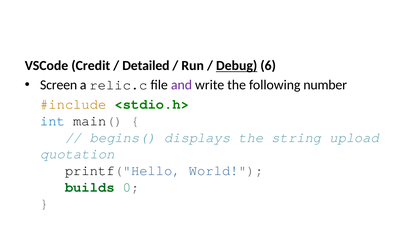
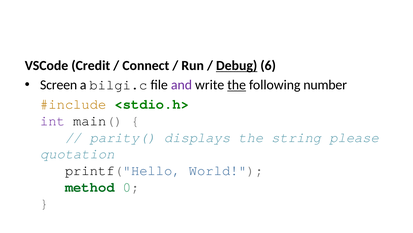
Detailed: Detailed -> Connect (146, 66)
relic.c: relic.c -> bilgi.c (119, 85)
the underline: none -> present (237, 85)
int colour: blue -> purple (53, 121)
begins(: begins( -> parity( (123, 137)
upload: upload -> please (354, 137)
builds: builds -> method (90, 187)
